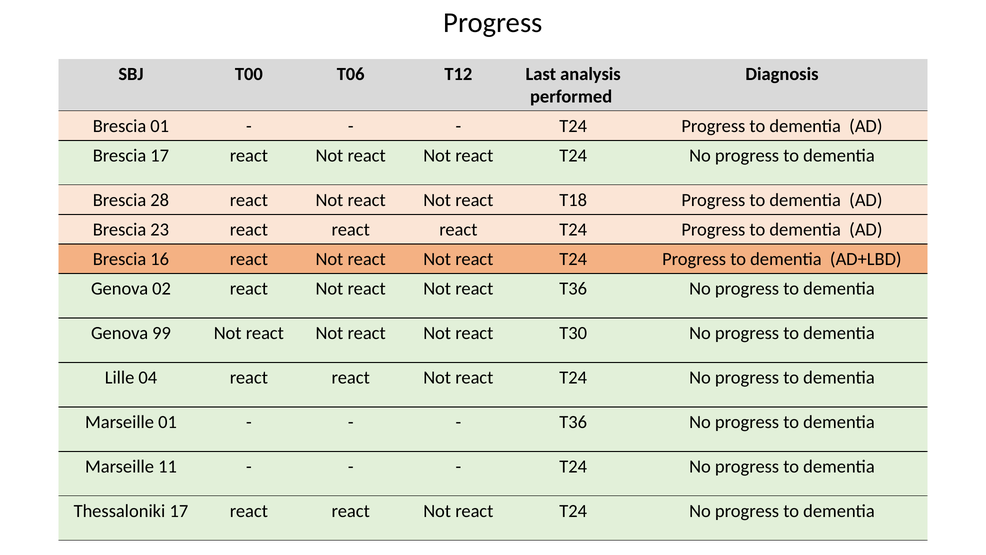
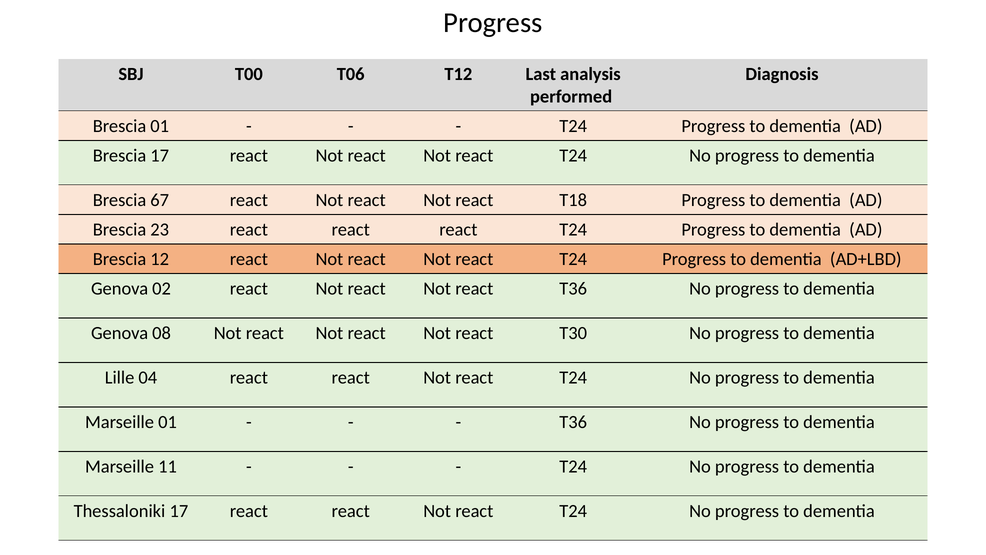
28: 28 -> 67 (160, 200)
16: 16 -> 12 (160, 259)
99: 99 -> 08 (162, 333)
